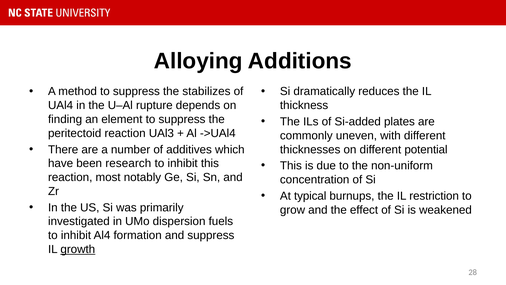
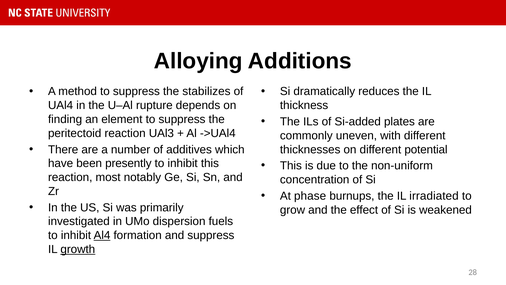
research: research -> presently (128, 163)
typical: typical -> phase (310, 196)
restriction: restriction -> irradiated (434, 196)
Al4 underline: none -> present (102, 235)
